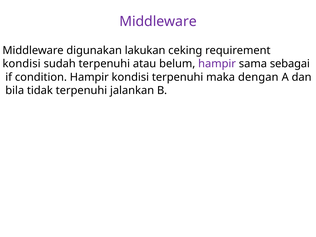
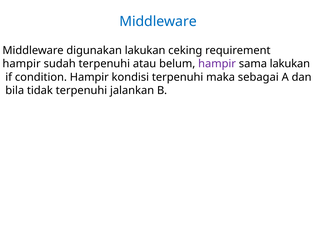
Middleware colour: purple -> blue (158, 21)
kondisi: kondisi -> hampir (22, 64)
sama sebagai: sebagai -> lakukan (290, 64)
dengan: dengan -> sebagai (258, 77)
